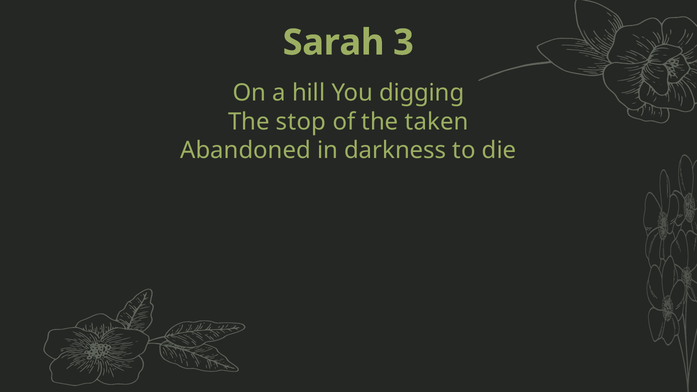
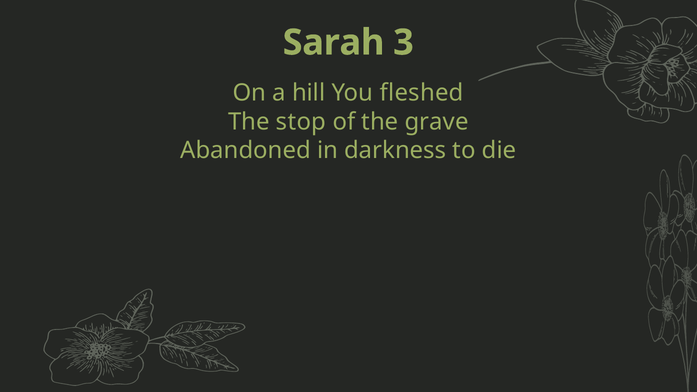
digging: digging -> fleshed (422, 93)
taken: taken -> grave (437, 122)
